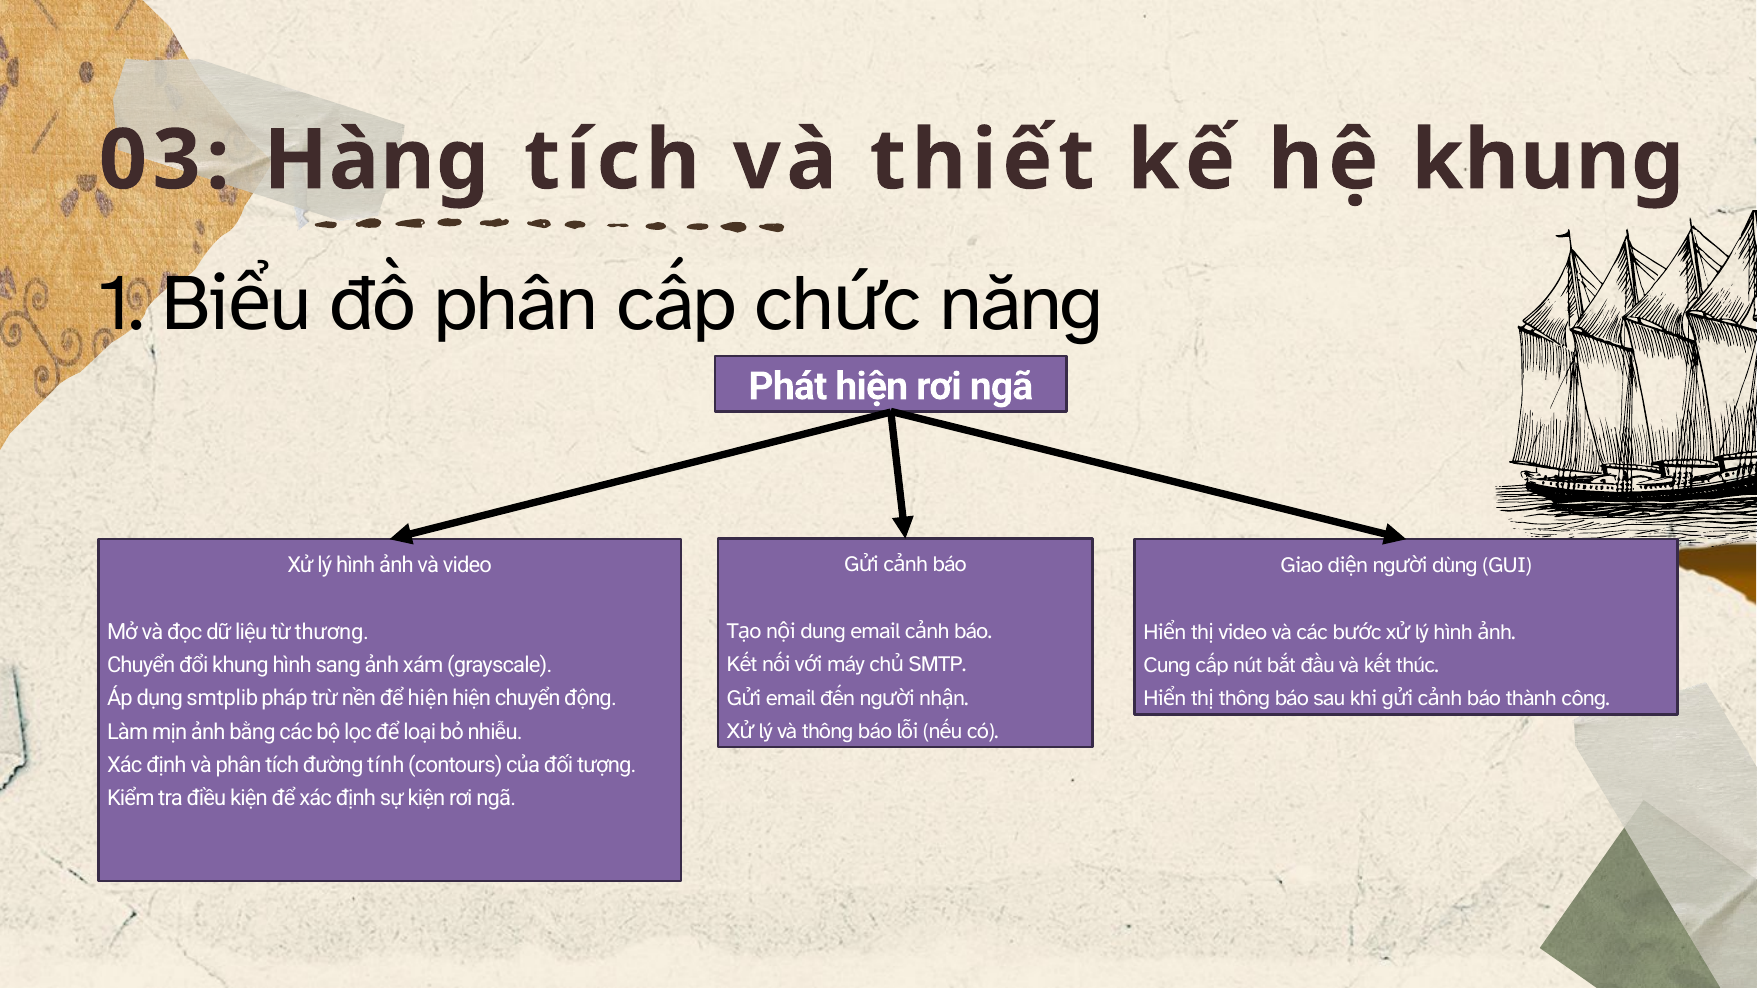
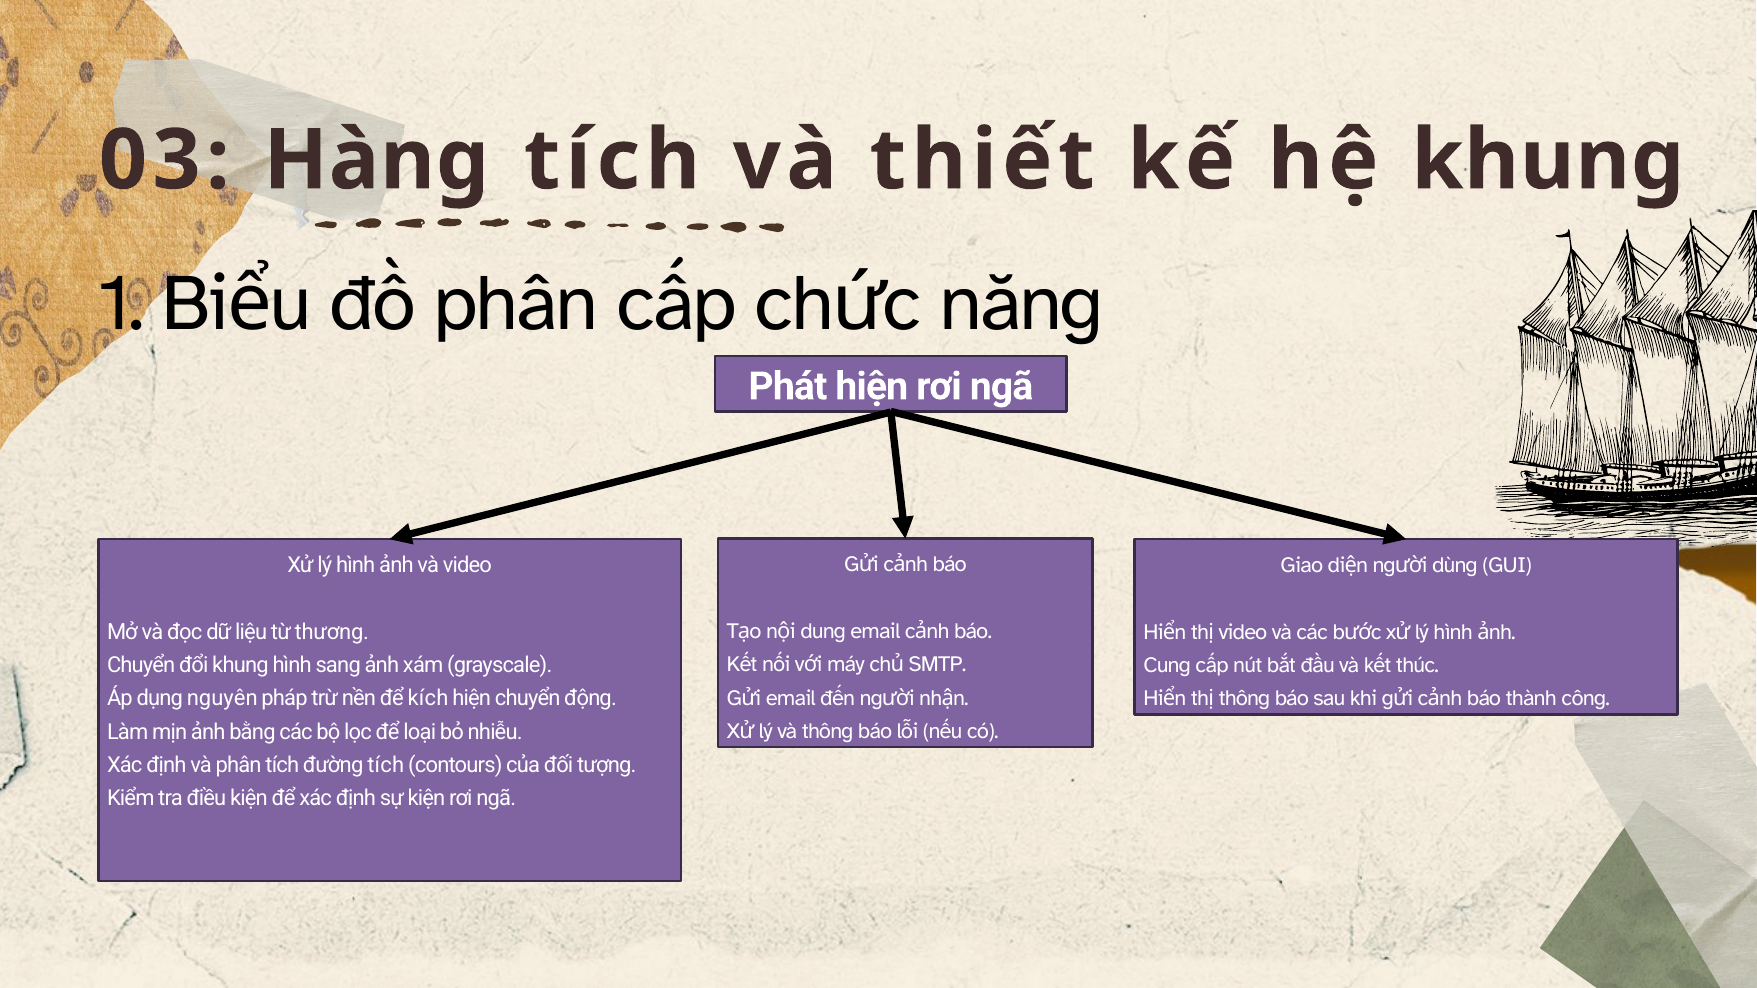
smtplib: smtplib -> nguyên (222, 699)
để hiện: hiện -> kích (428, 699)
đường tính: tính -> tích (386, 765)
